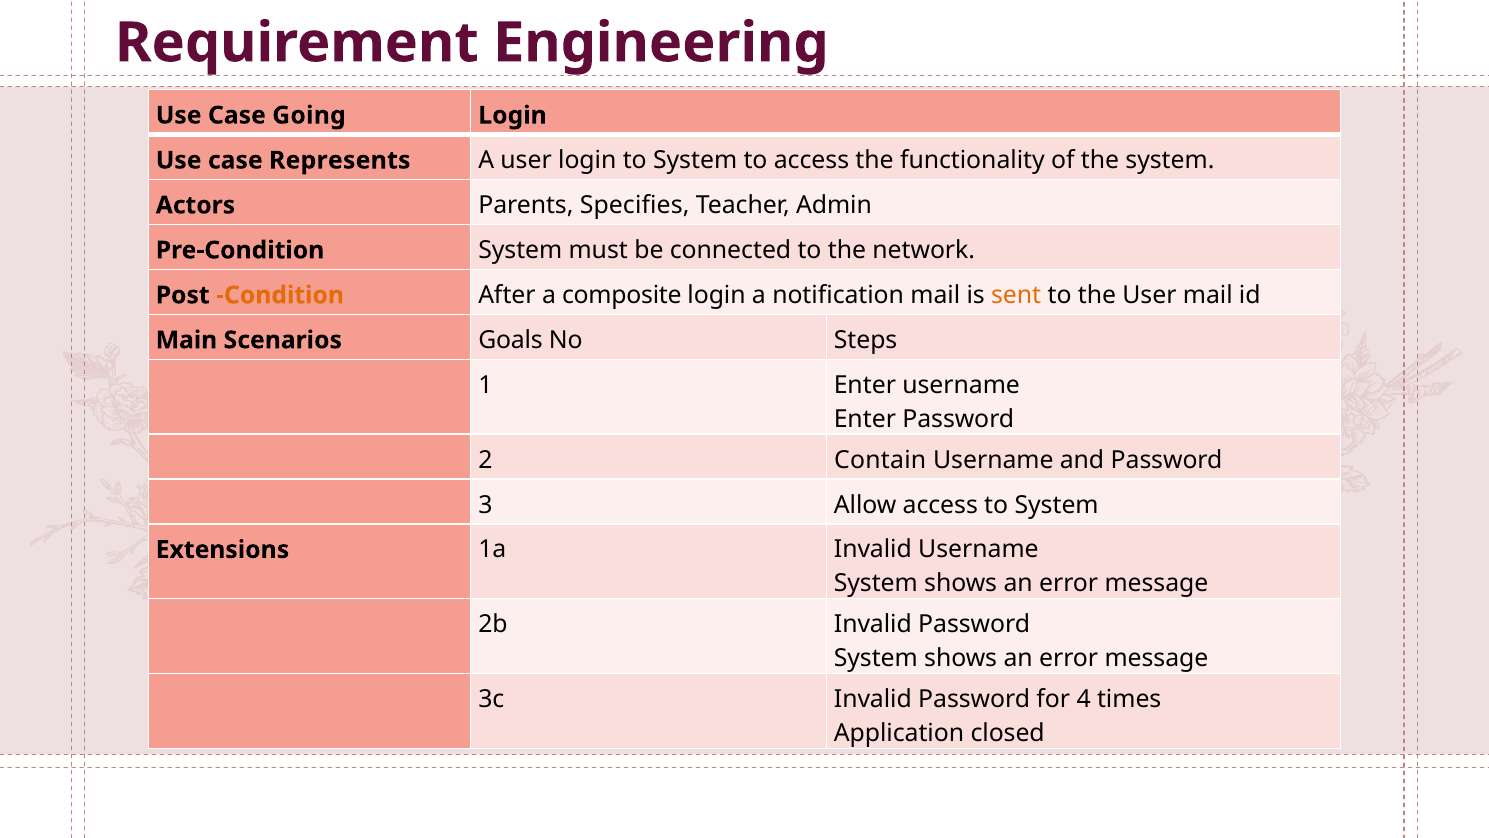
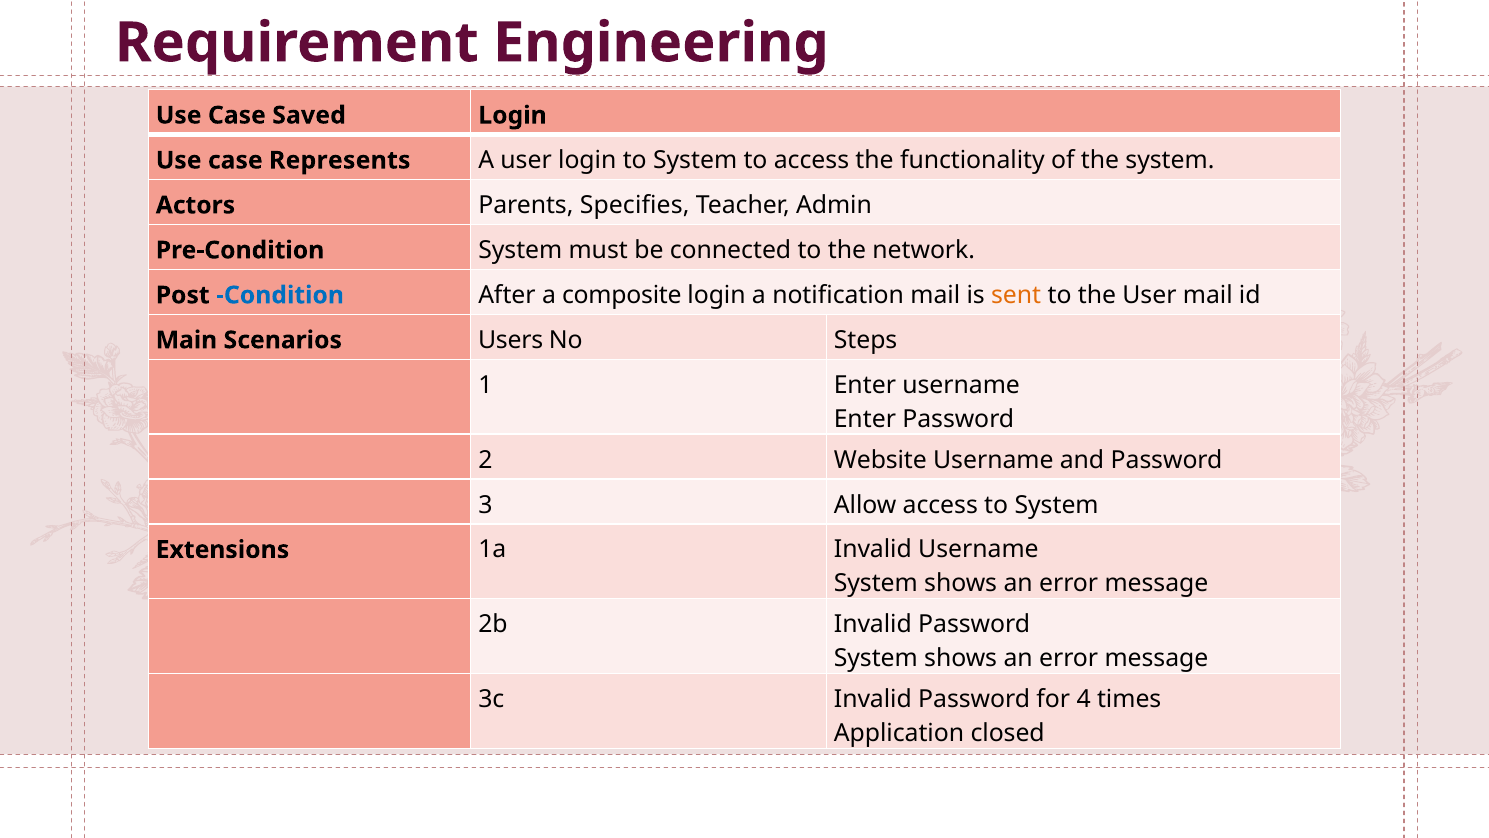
Going: Going -> Saved (309, 115)
Condition colour: orange -> blue (280, 295)
Goals: Goals -> Users (511, 340)
Contain: Contain -> Website (880, 460)
